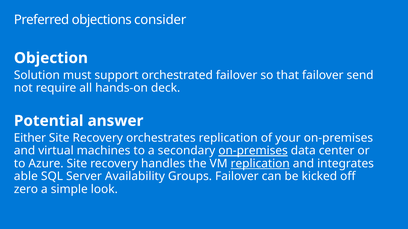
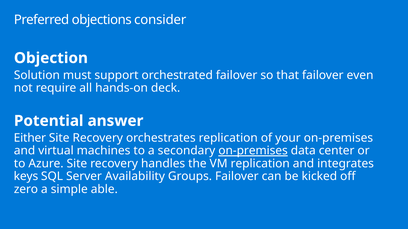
send: send -> even (360, 75)
replication underline: present -> none (260, 164)
able: able -> keys (26, 177)
look: look -> able (104, 190)
